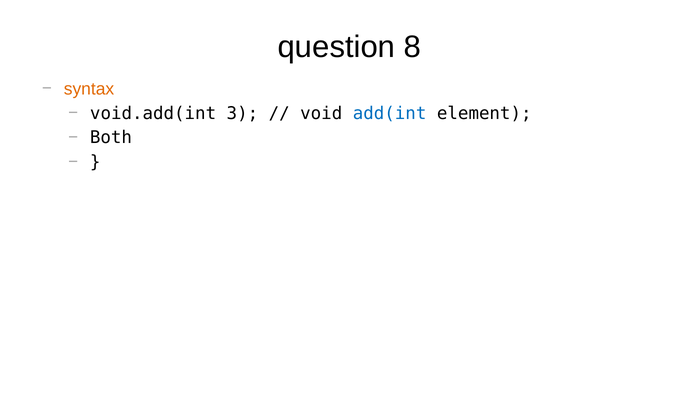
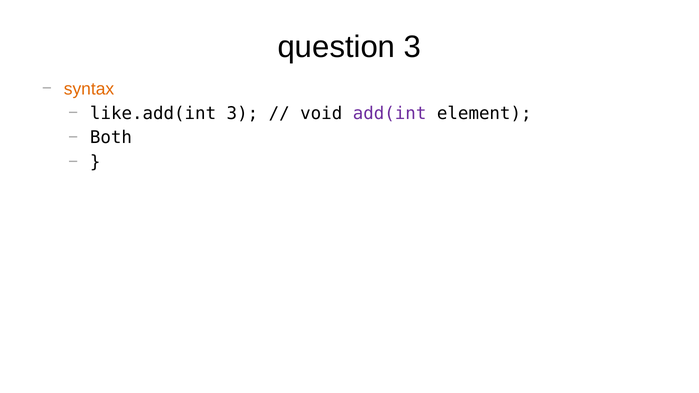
question 8: 8 -> 3 (412, 47)
void.add(int: void.add(int -> like.add(int (153, 113)
add(int colour: blue -> purple (390, 113)
